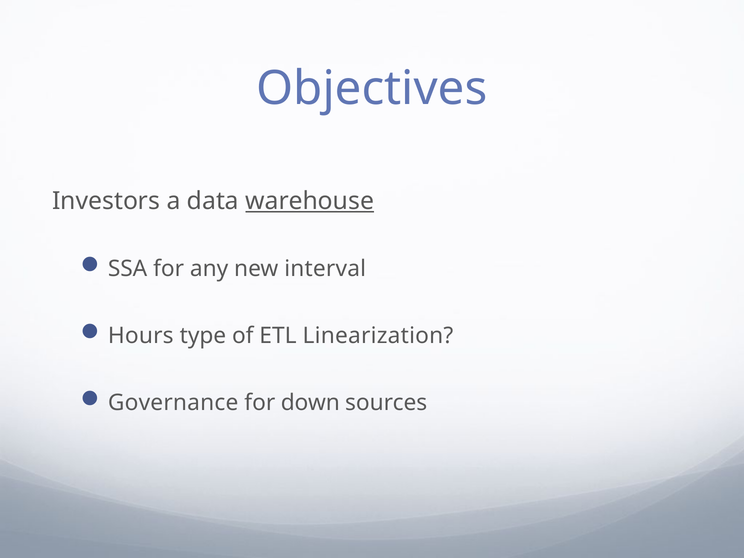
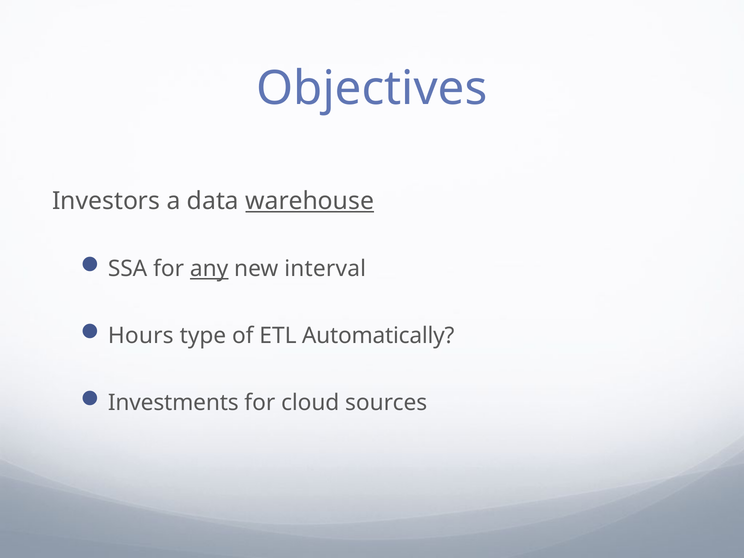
any underline: none -> present (209, 269)
Linearization: Linearization -> Automatically (378, 336)
Governance: Governance -> Investments (173, 403)
down: down -> cloud (310, 403)
